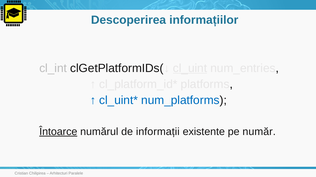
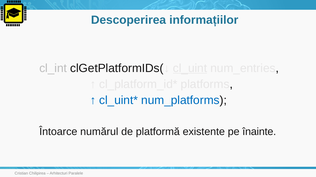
Întoarce underline: present -> none (58, 132)
informații: informații -> platformă (158, 132)
număr: număr -> înainte (259, 132)
